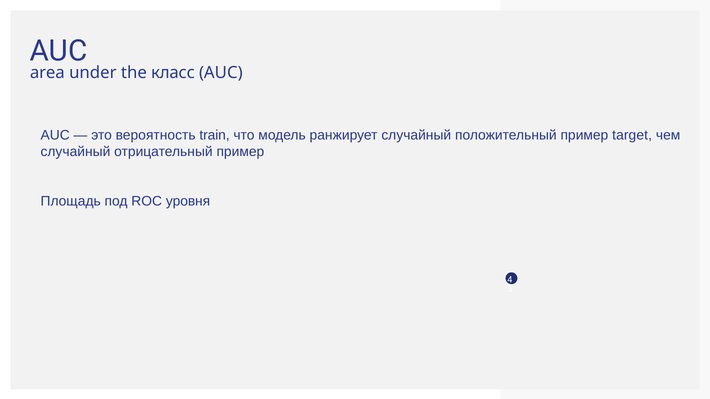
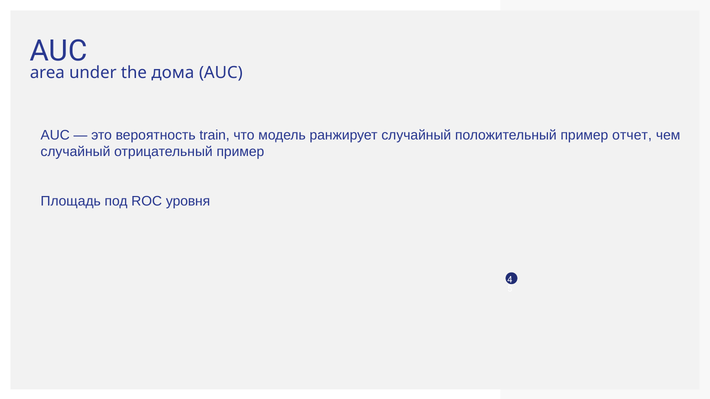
класс: класс -> дома (173, 73)
target: target -> отчет (632, 135)
